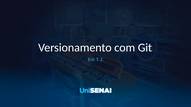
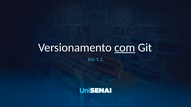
com underline: none -> present (125, 48)
